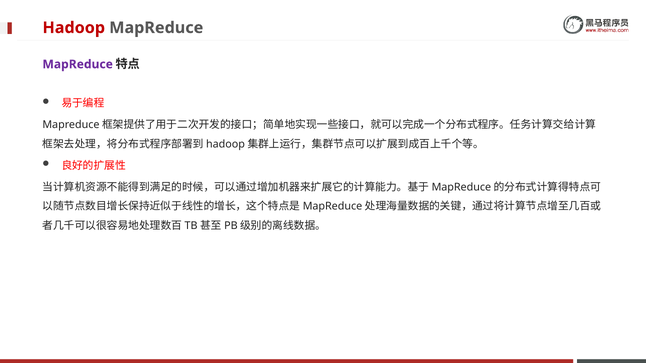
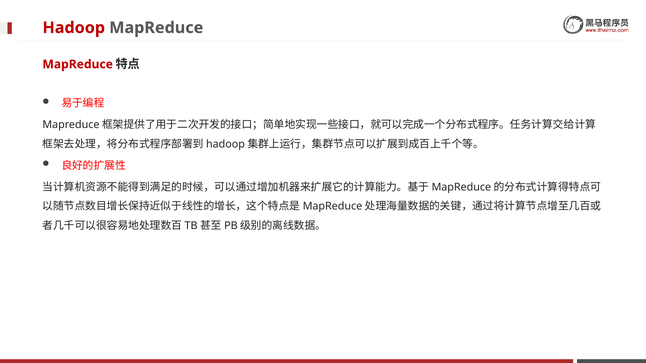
MapReduce colour: purple -> red (78, 64)
